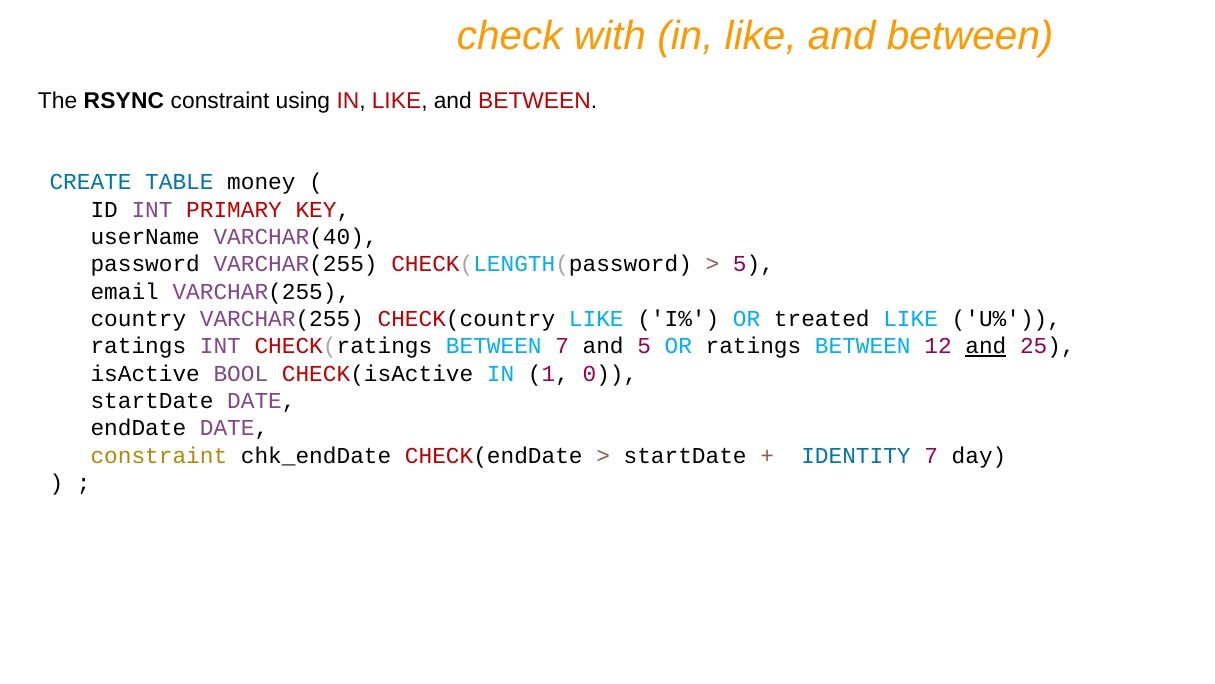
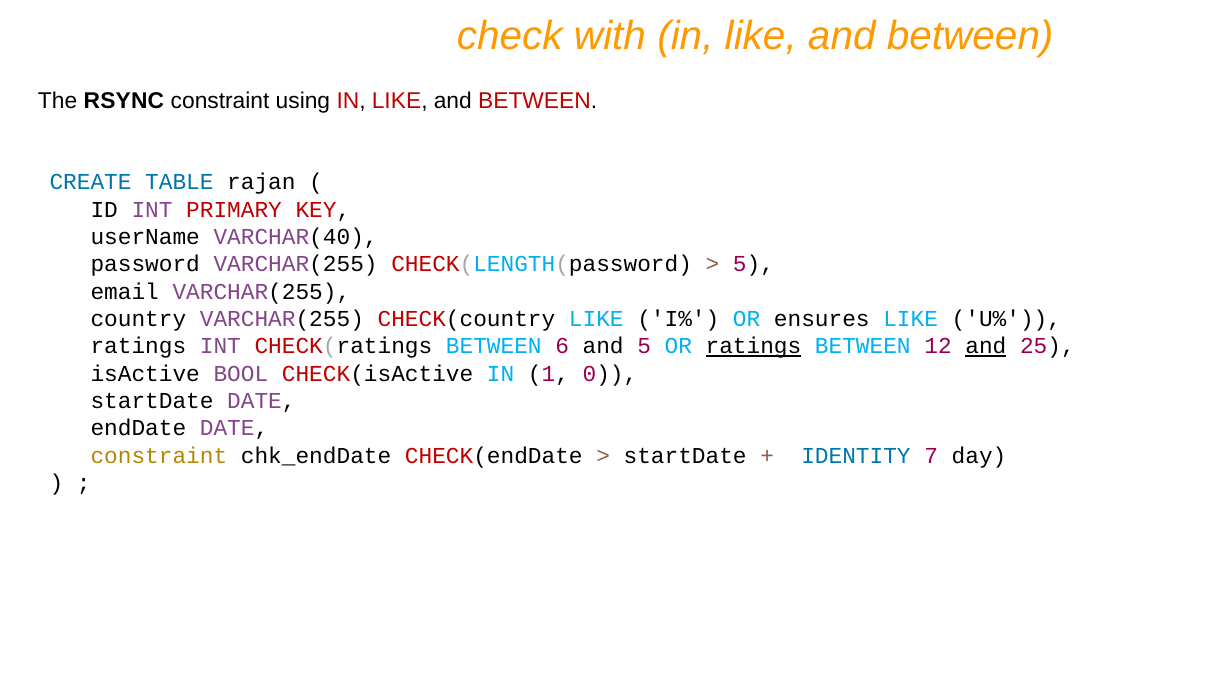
money: money -> rajan (261, 182)
treated: treated -> ensures (822, 319)
BETWEEN 7: 7 -> 6 (562, 346)
ratings underline: none -> present (753, 346)
